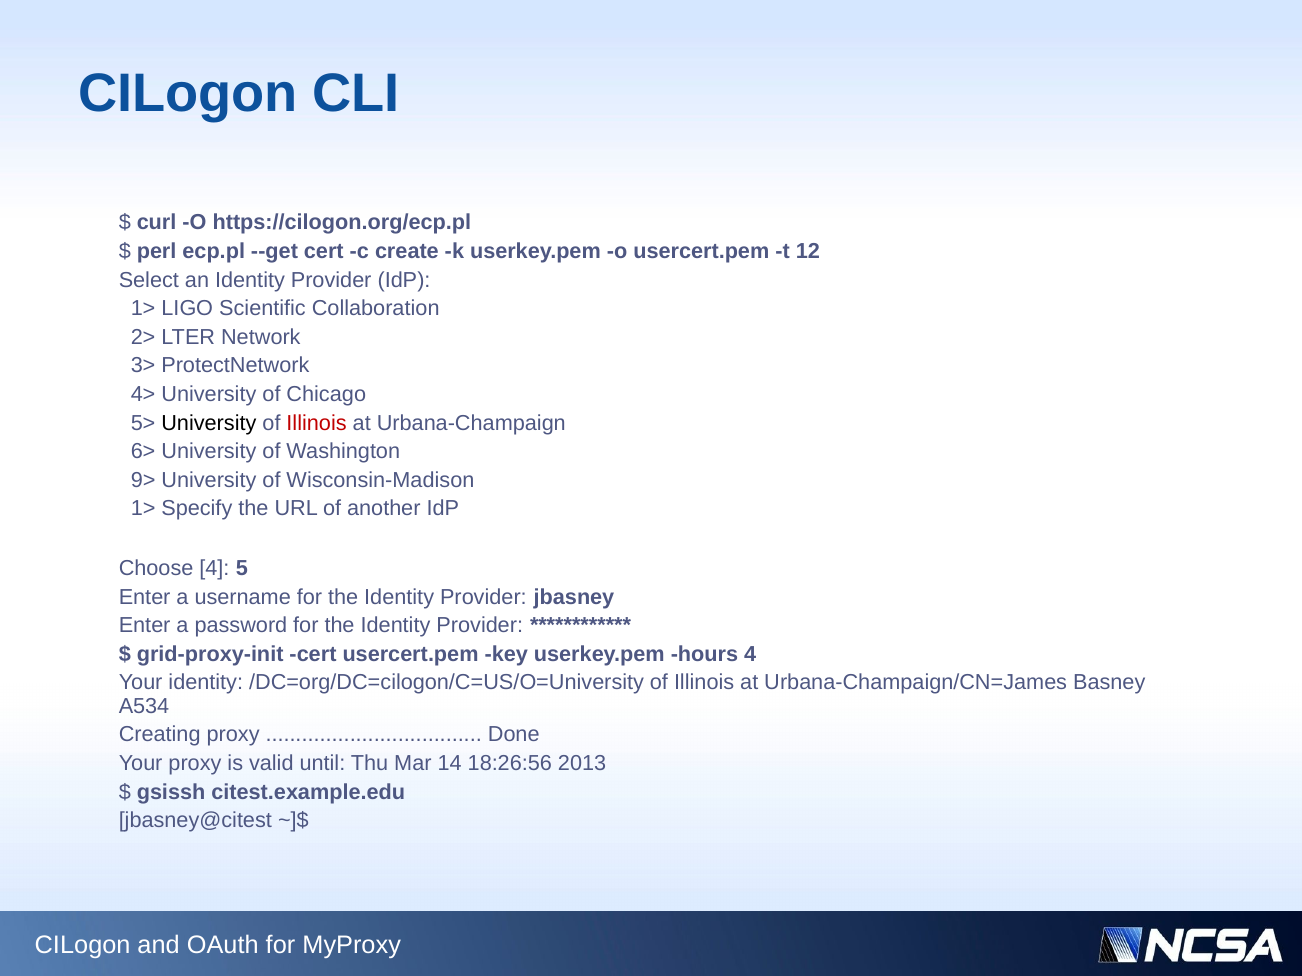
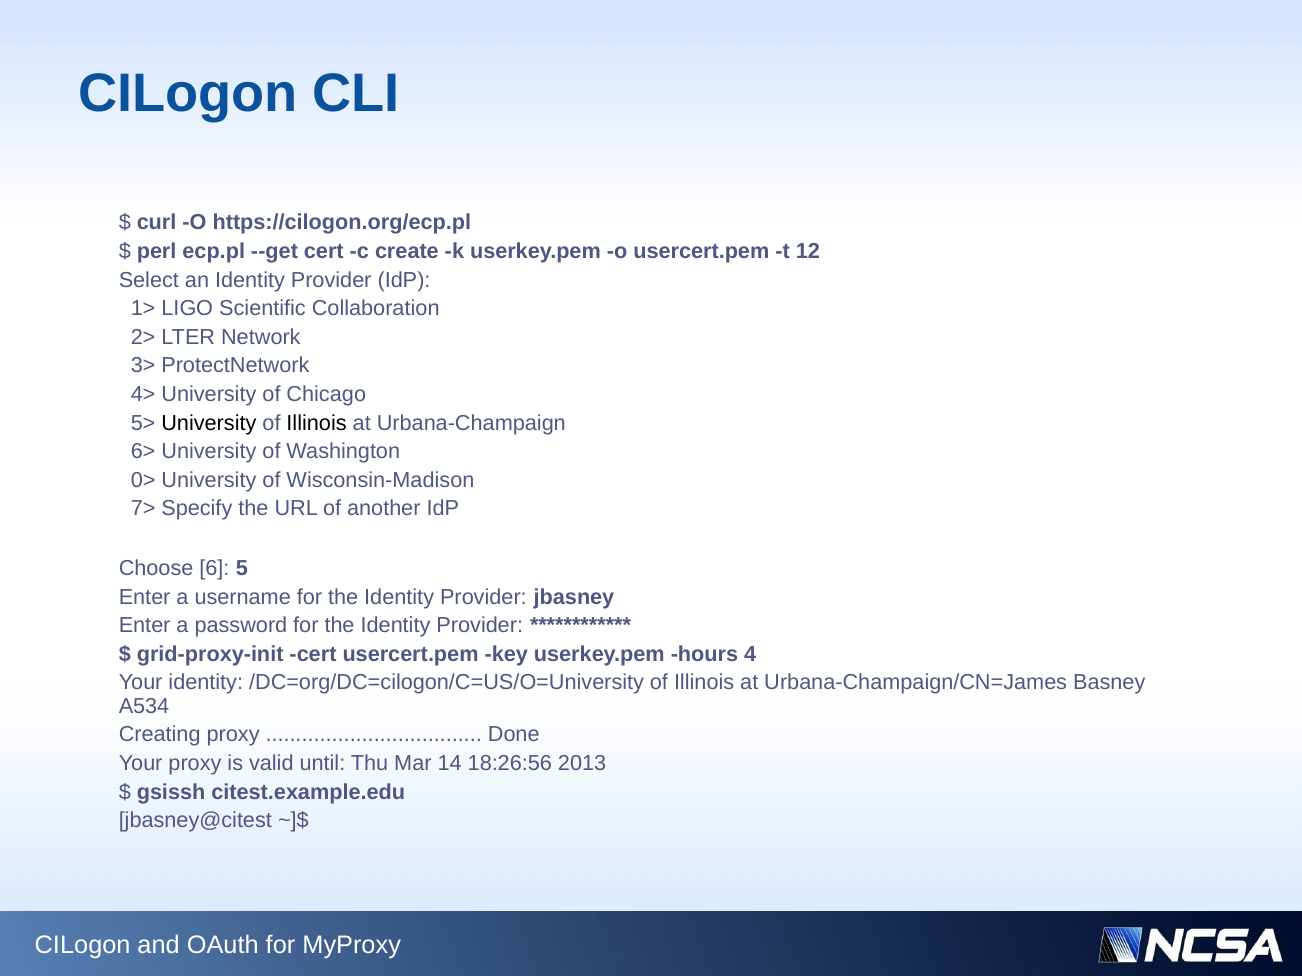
Illinois colour: red -> black (317, 423)
9>: 9> -> 0> (143, 480)
1>: 1> -> 7> (143, 509)
Choose 4: 4 -> 6 (214, 569)
